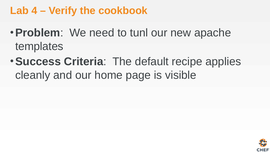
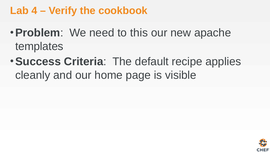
tunl: tunl -> this (139, 33)
